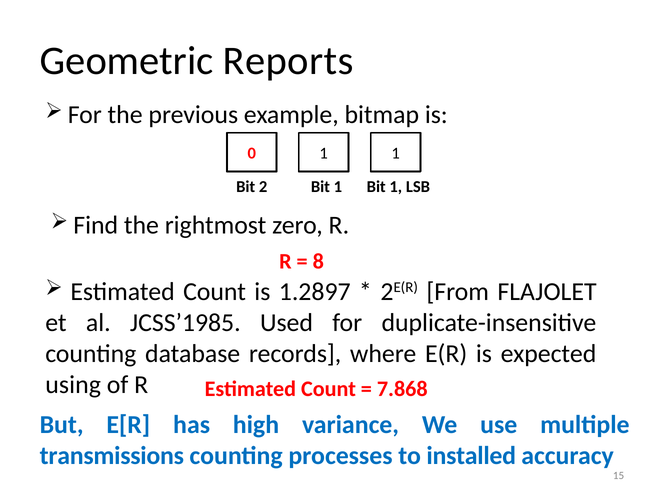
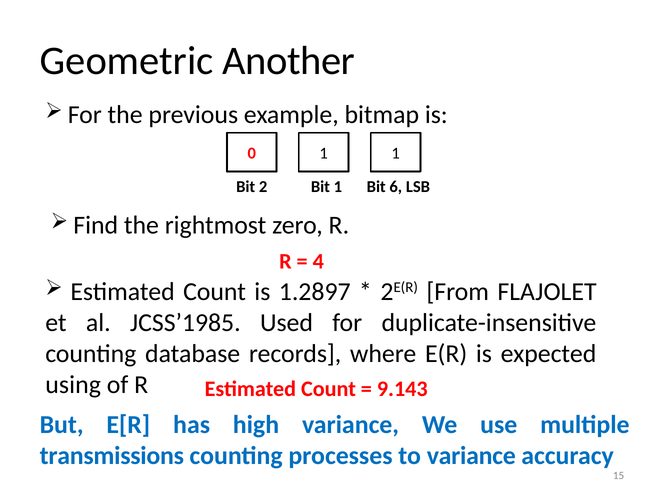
Reports: Reports -> Another (289, 61)
1: 1 -> 6 (396, 187)
8: 8 -> 4 (318, 262)
7.868: 7.868 -> 9.143 (402, 389)
to installed: installed -> variance (471, 455)
